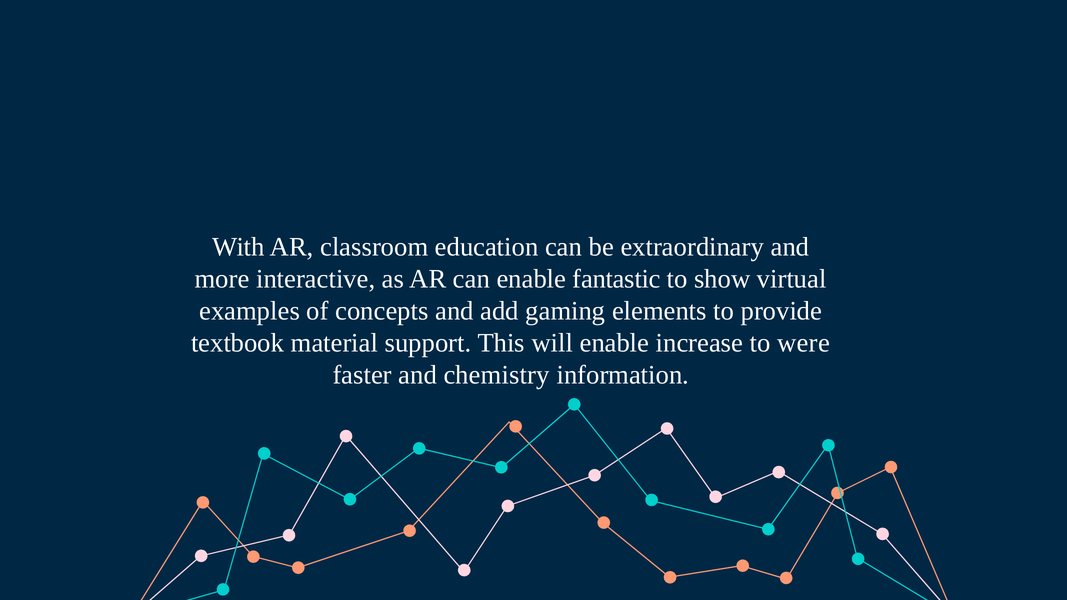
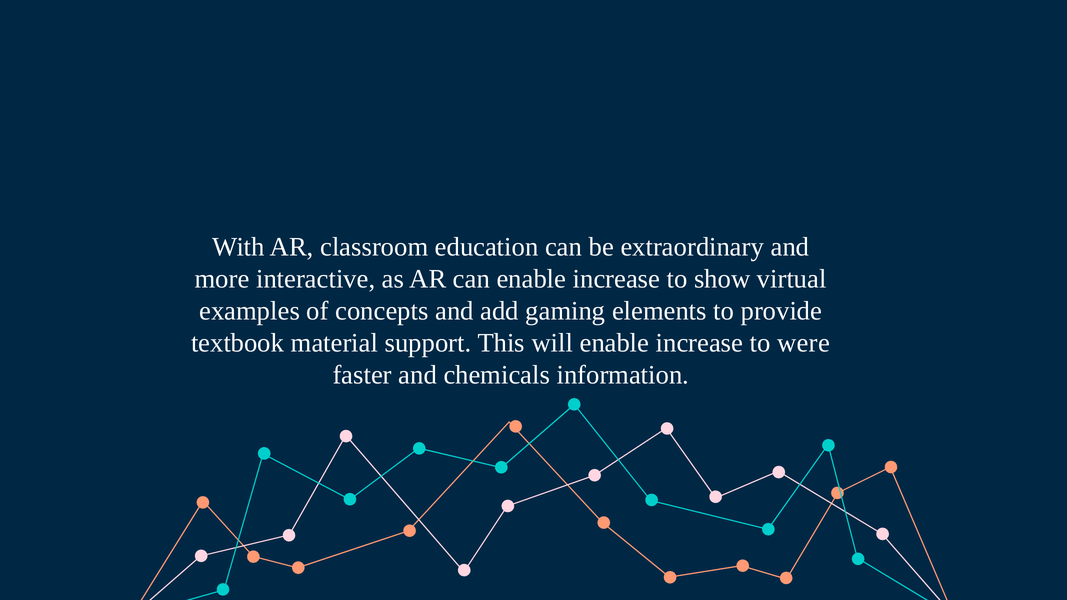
can enable fantastic: fantastic -> increase (616, 279)
chemistry: chemistry -> chemicals (497, 375)
